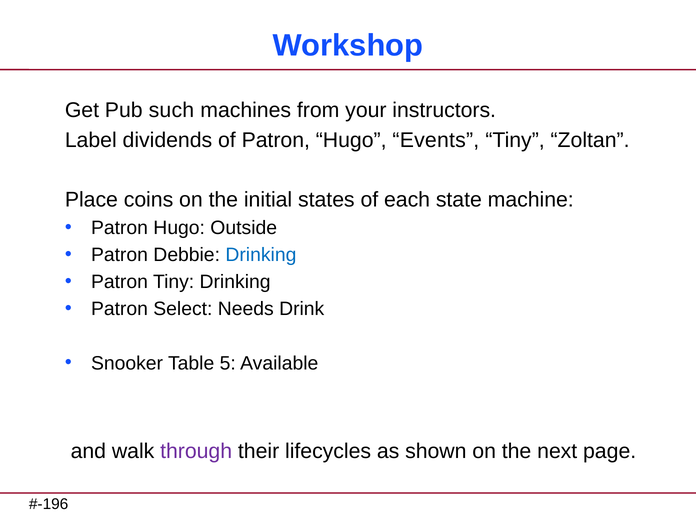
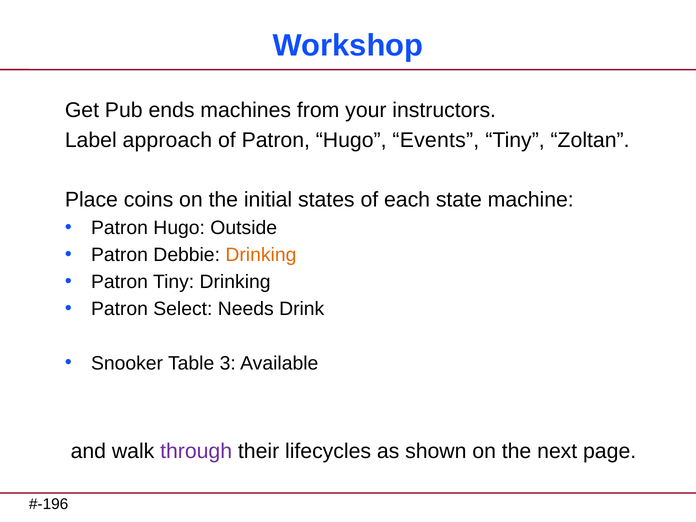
such: such -> ends (172, 110)
dividends: dividends -> approach (167, 140)
Drinking colour: blue -> orange (261, 255)
5: 5 -> 3 (228, 363)
